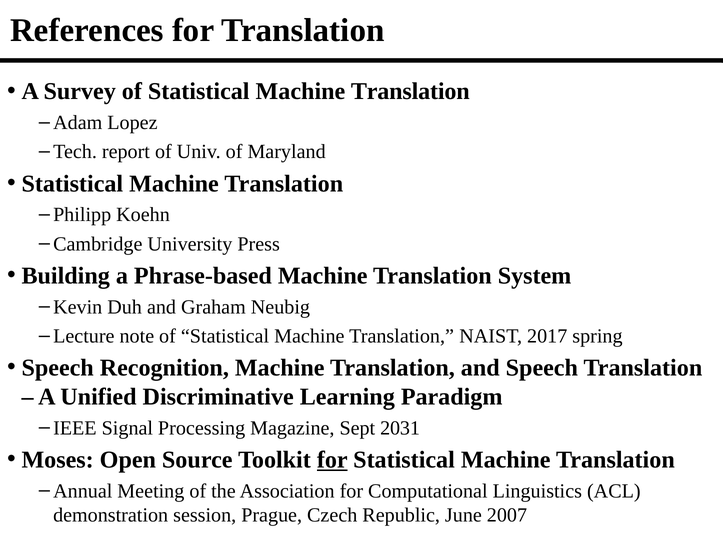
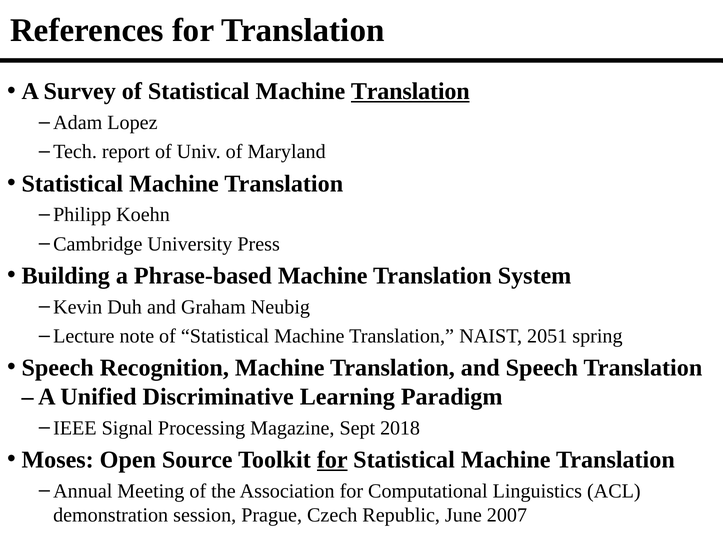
Translation underline: none -> present (410, 91)
2017: 2017 -> 2051 (547, 336)
2031: 2031 -> 2018 (400, 428)
